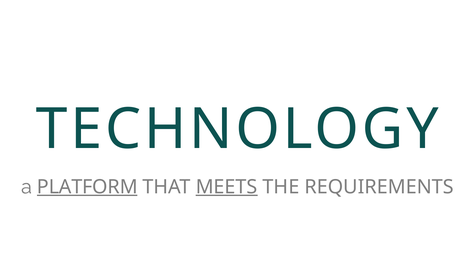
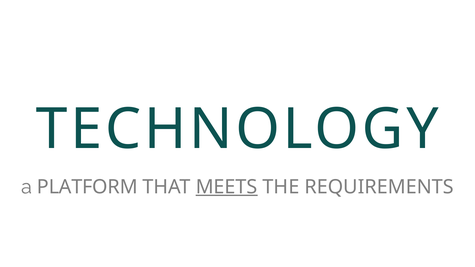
PLATFORM underline: present -> none (87, 187)
